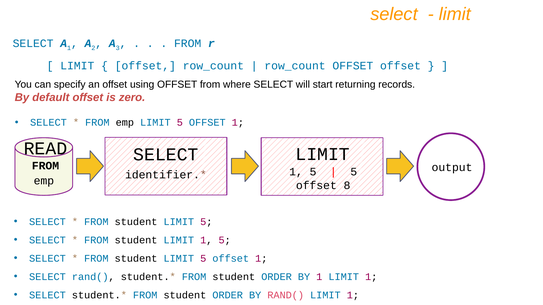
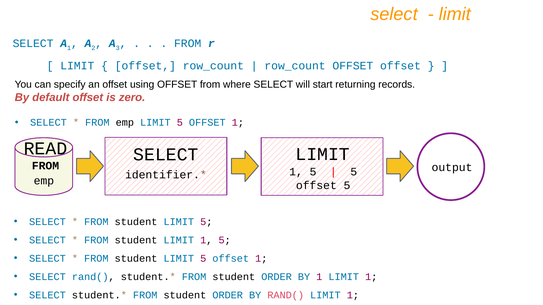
offset 8: 8 -> 5 (347, 186)
